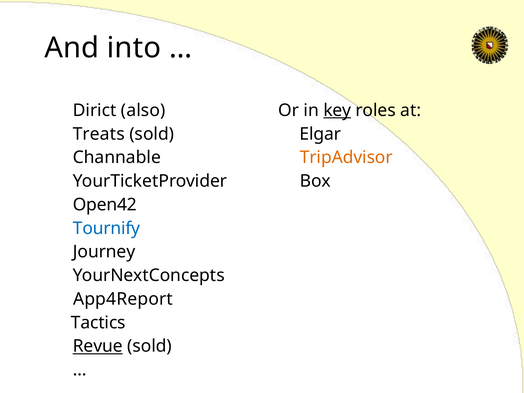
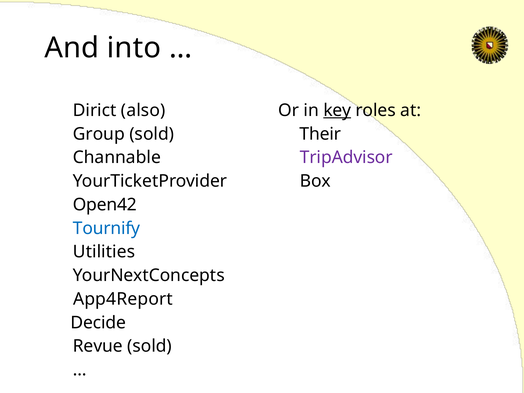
Treats: Treats -> Group (99, 134)
Elgar: Elgar -> Their (320, 134)
TripAdvisor colour: orange -> purple (346, 158)
Journey: Journey -> Utilities (104, 252)
Tactics: Tactics -> Decide (98, 323)
Revue underline: present -> none (98, 346)
